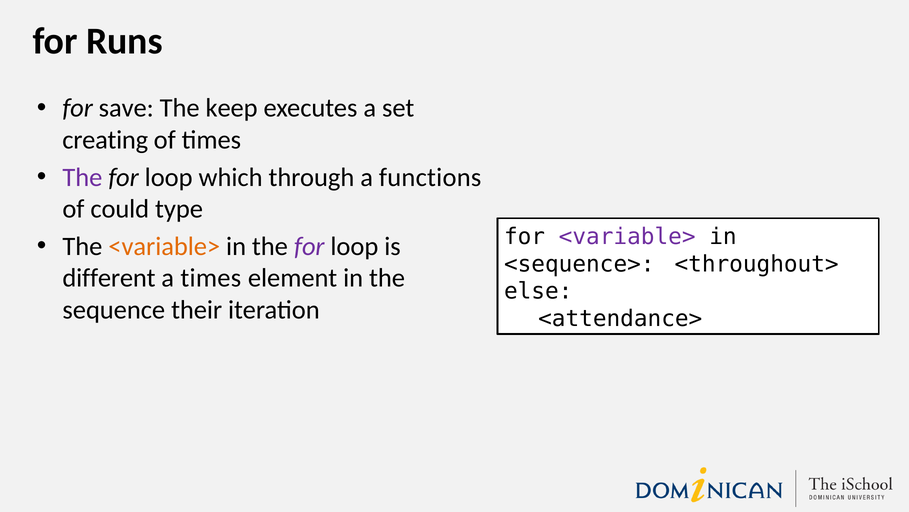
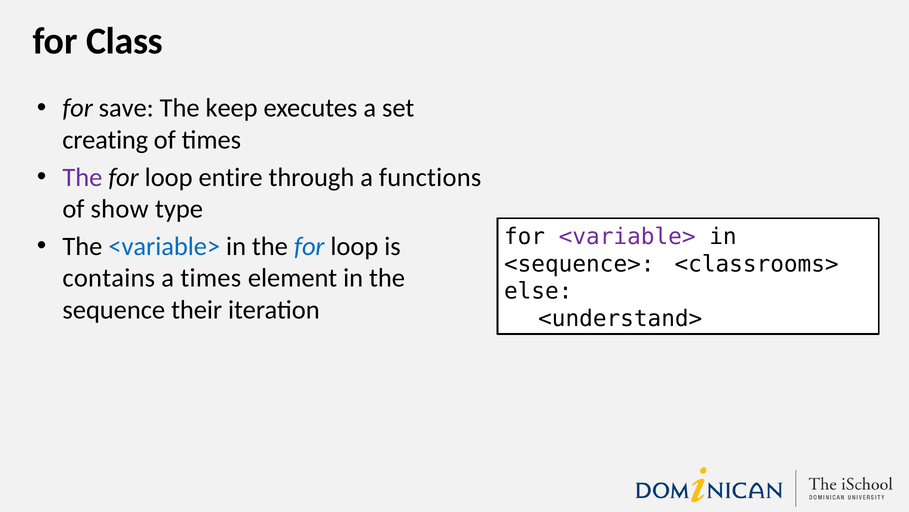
Runs: Runs -> Class (125, 41)
which: which -> entire (231, 177)
could: could -> show (120, 209)
<variable> colour: orange -> blue (164, 246)
for colour: purple -> blue (309, 246)
<throughout>: <throughout> -> <classrooms> (757, 264)
different: different -> contains (109, 278)
<attendance>: <attendance> -> <understand> (620, 318)
